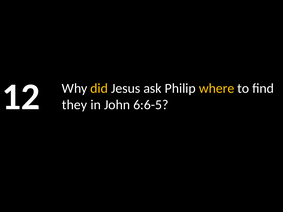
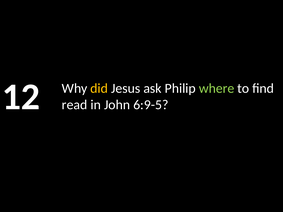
where colour: yellow -> light green (217, 88)
they: they -> read (75, 105)
6:6-5: 6:6-5 -> 6:9-5 (151, 105)
